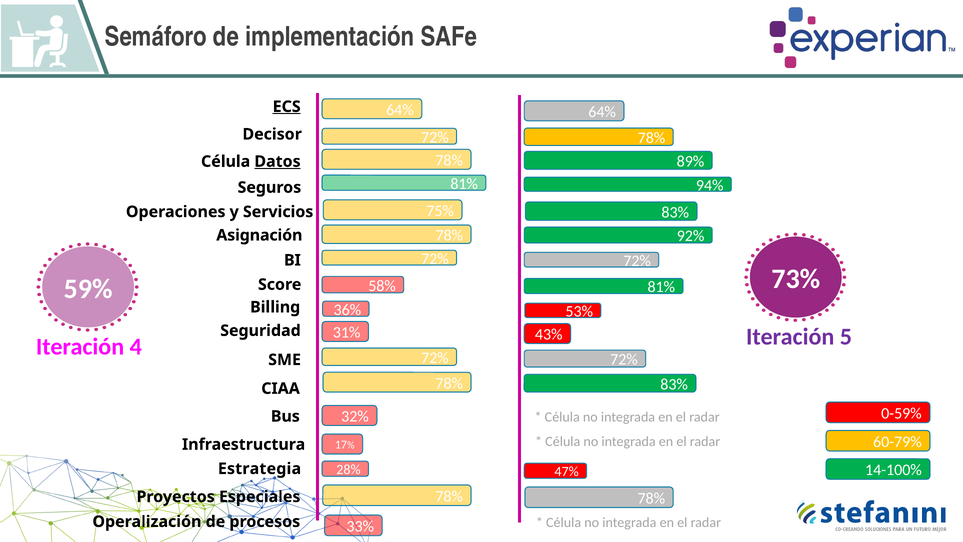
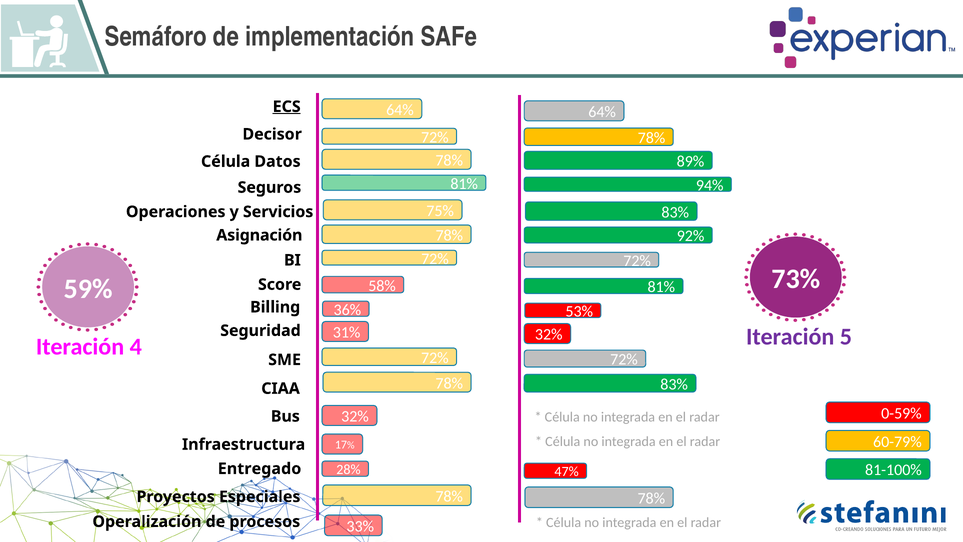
Datos underline: present -> none (277, 161)
43%: 43% -> 32% (549, 334)
14-100%: 14-100% -> 81-100% (893, 470)
Estrategia: Estrategia -> Entregado (260, 468)
